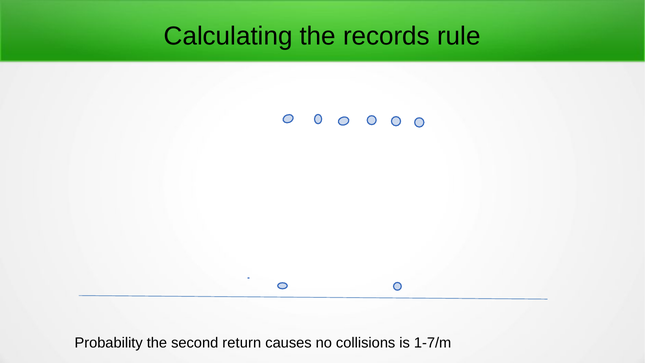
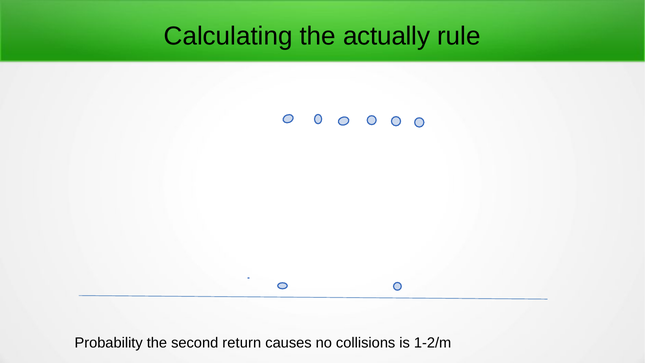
records: records -> actually (387, 36)
1-7/m: 1-7/m -> 1-2/m (433, 343)
